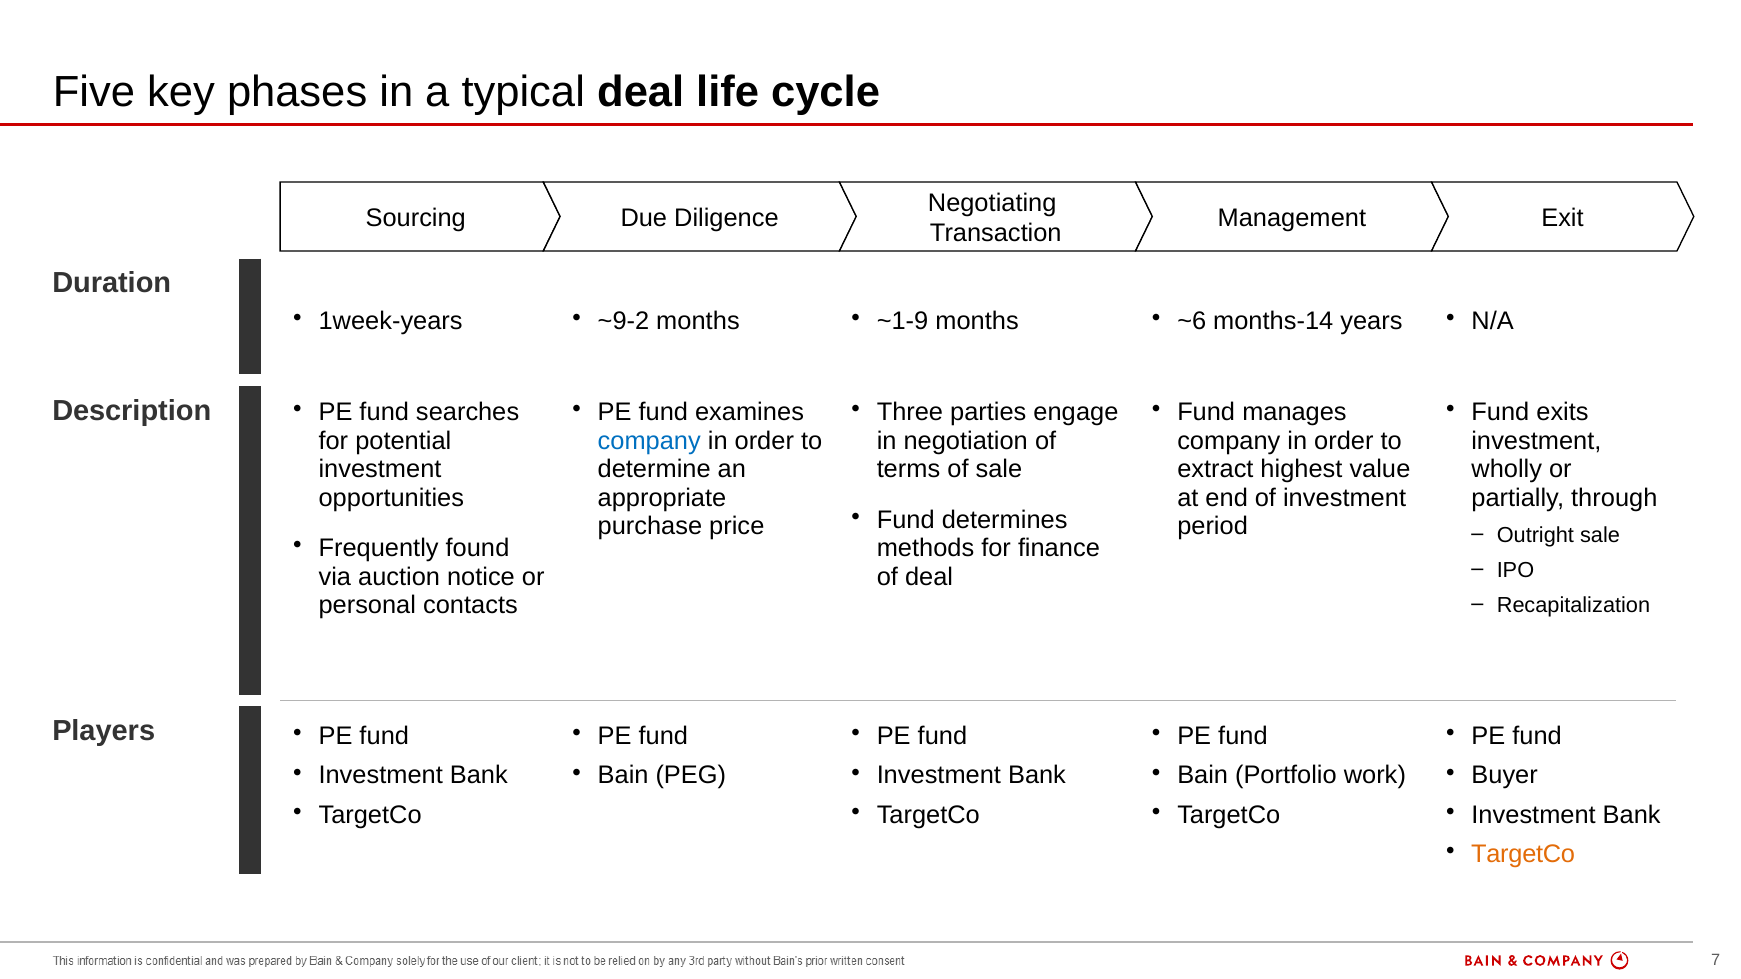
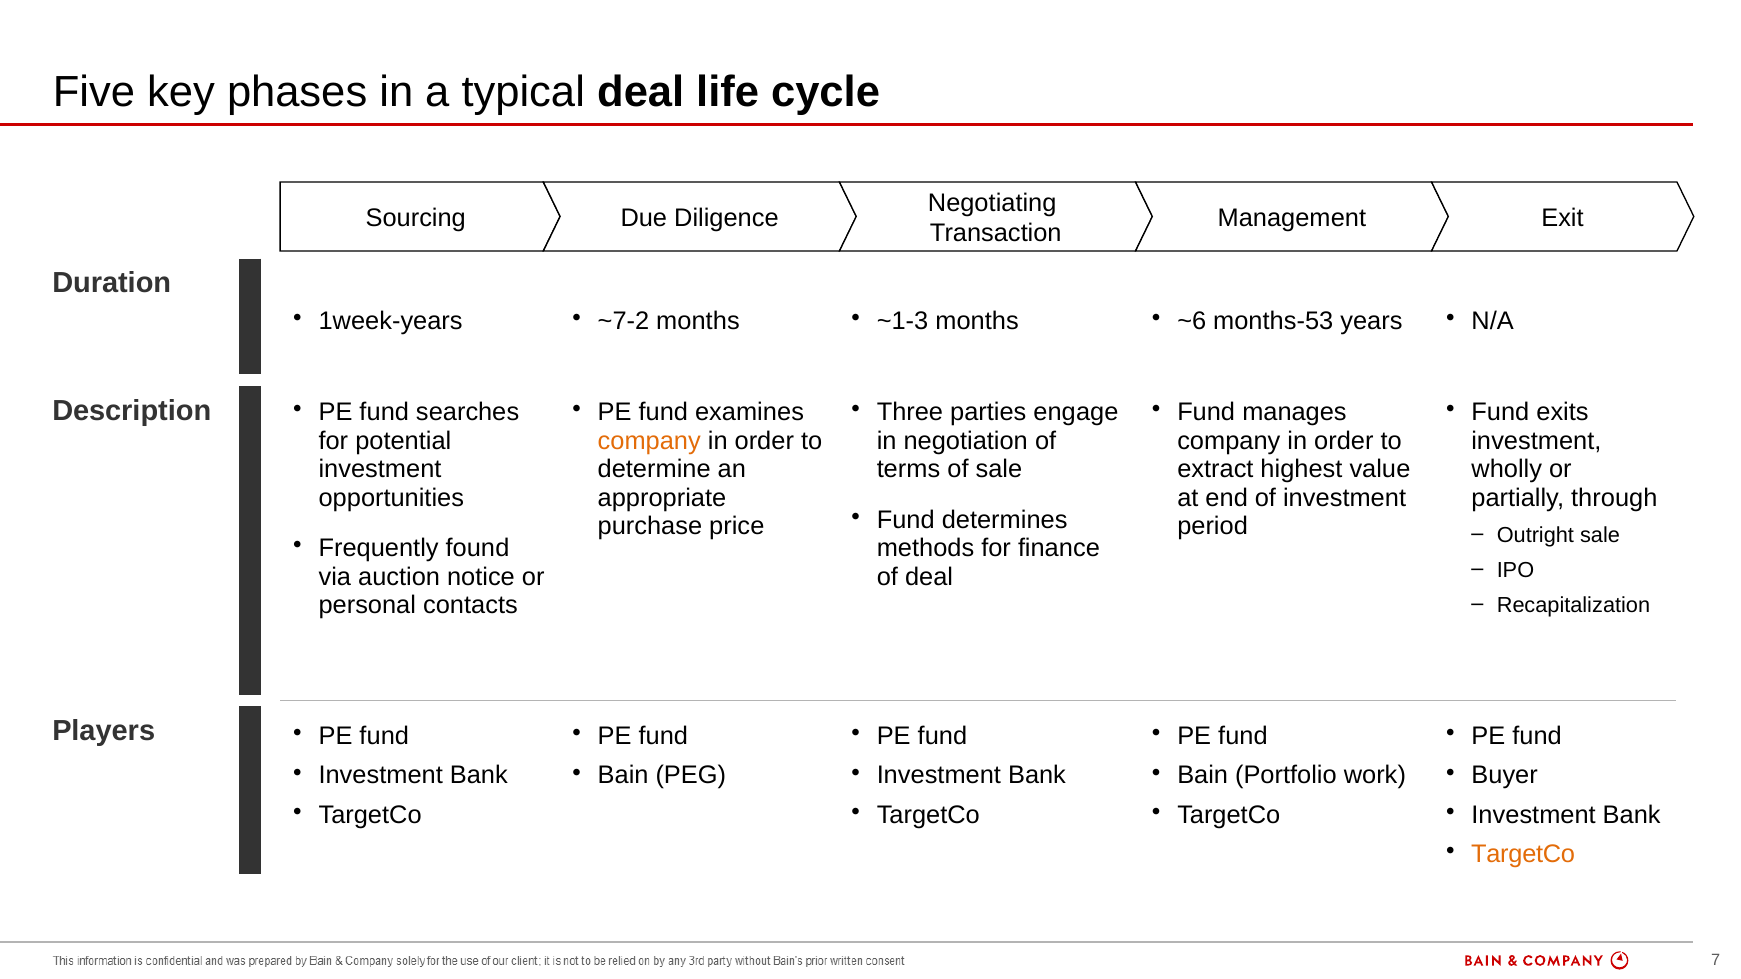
~9-2: ~9-2 -> ~7-2 (623, 321)
~1-9: ~1-9 -> ~1-3 (903, 321)
months-14: months-14 -> months-53 (1273, 321)
company colour: blue -> orange (649, 441)
